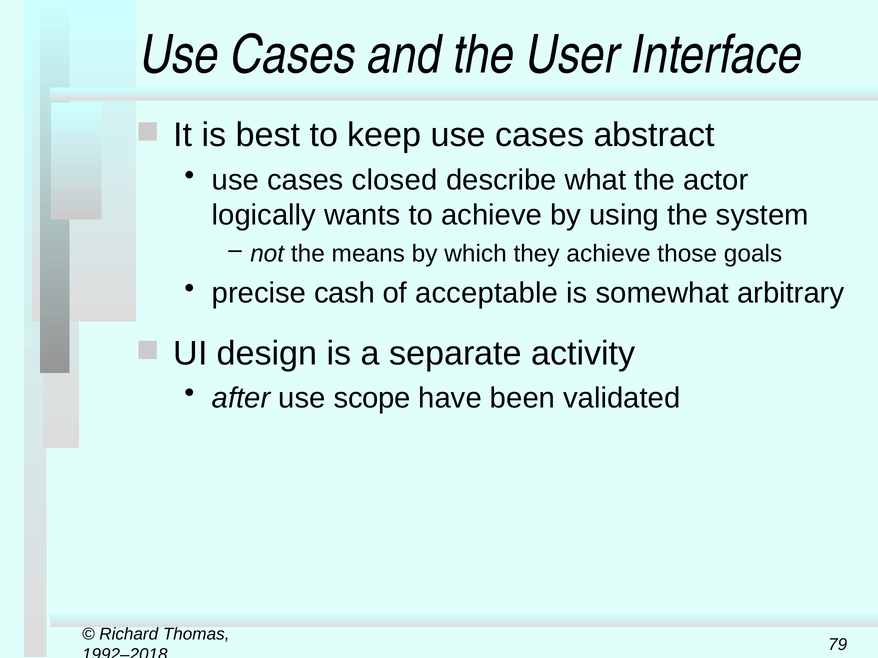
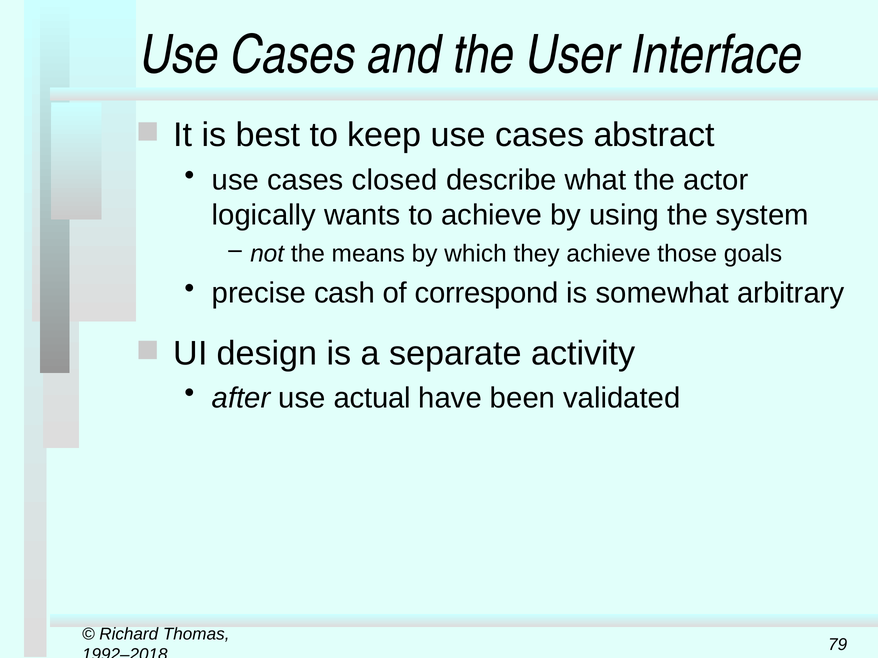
acceptable: acceptable -> correspond (487, 293)
scope: scope -> actual (372, 398)
